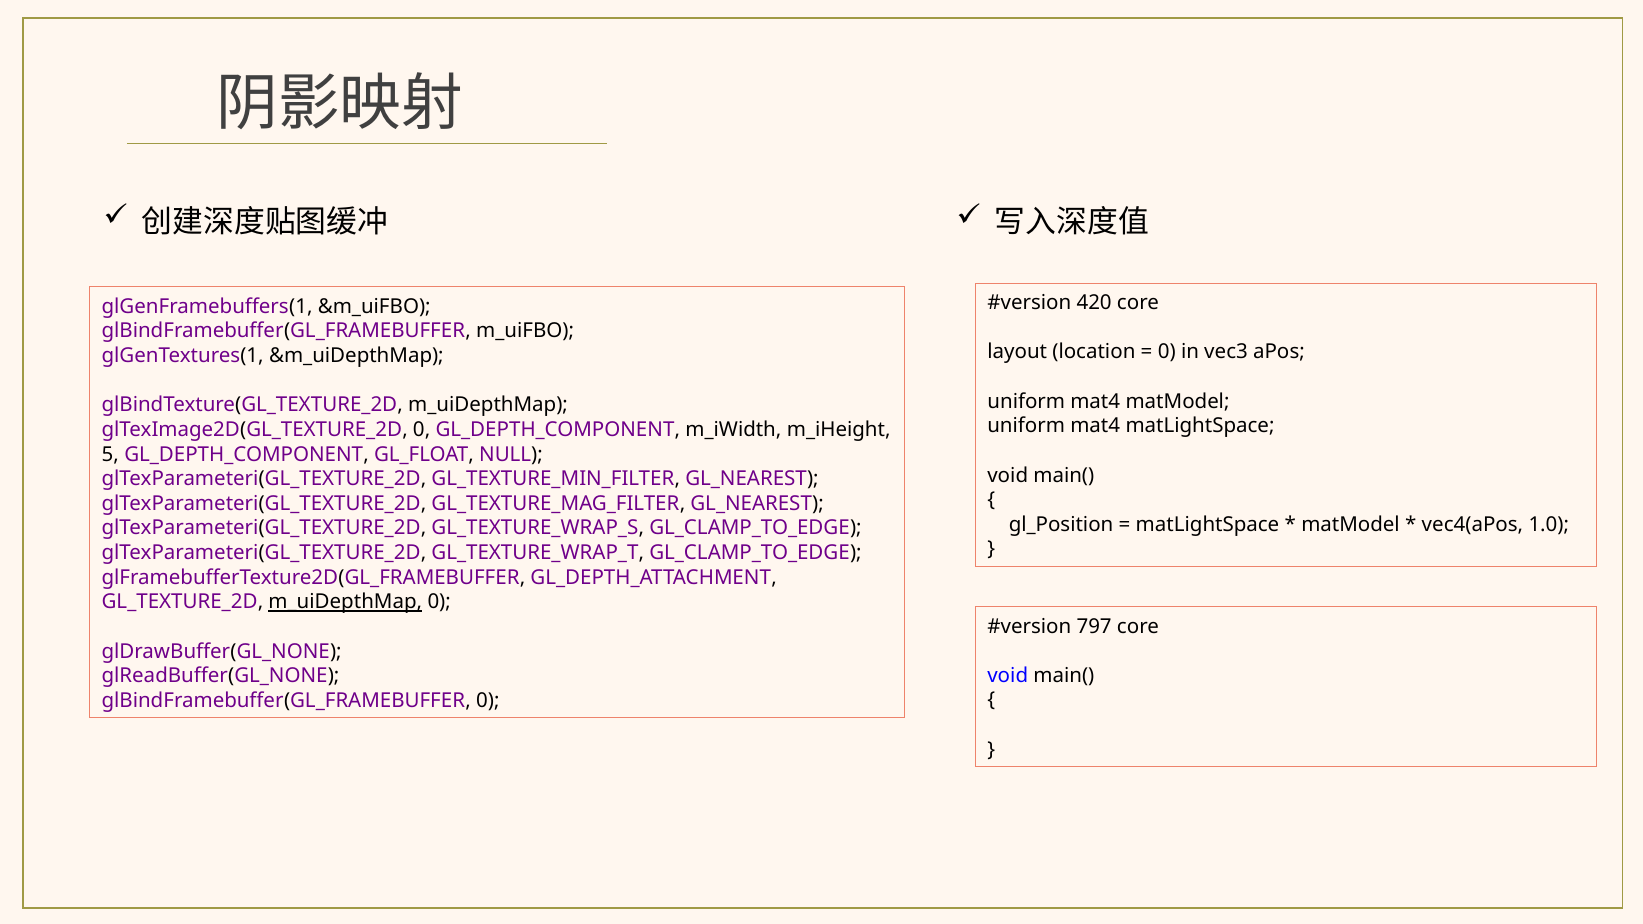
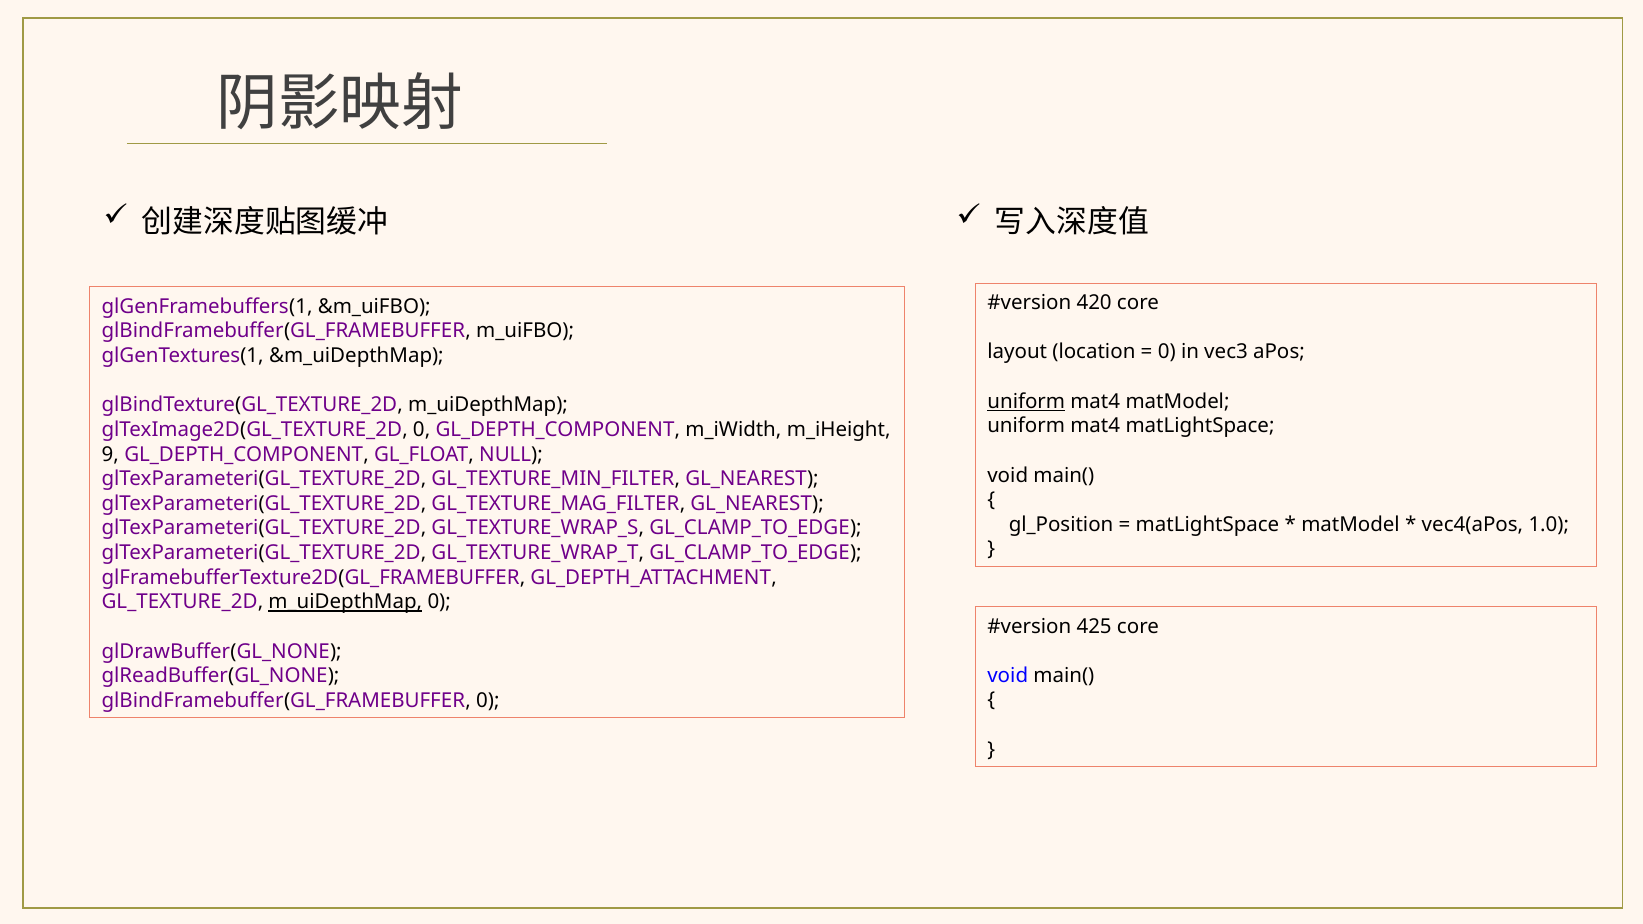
uniform underline: none -> present (1026, 401)
5: 5 -> 9 (110, 454)
797: 797 -> 425 (1094, 626)
